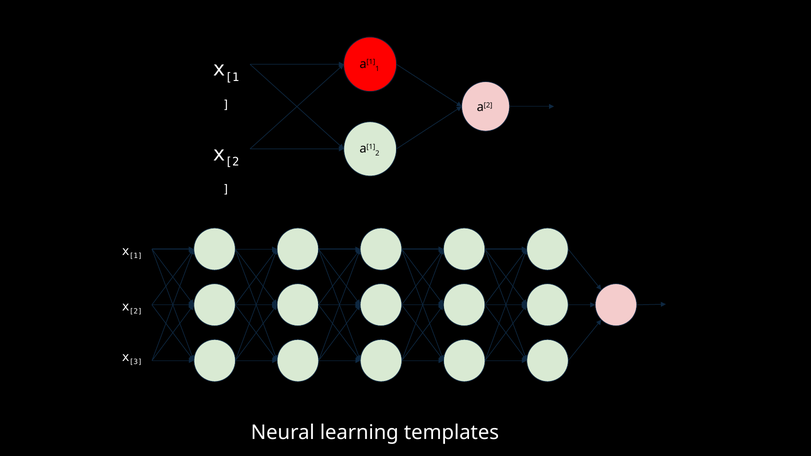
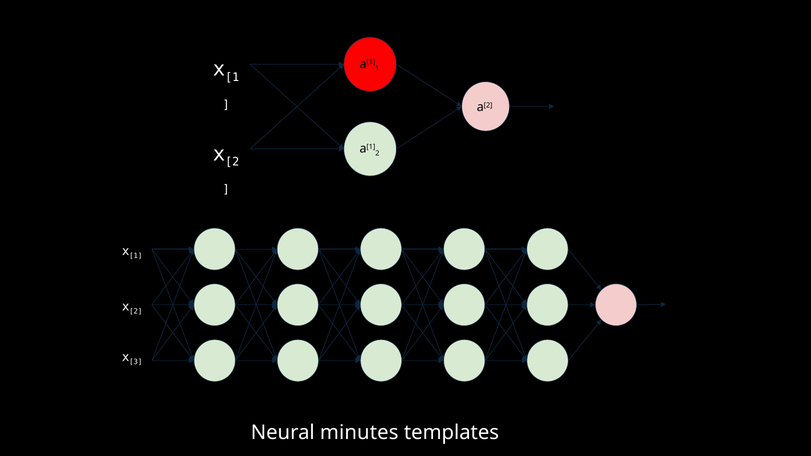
learning: learning -> minutes (359, 433)
